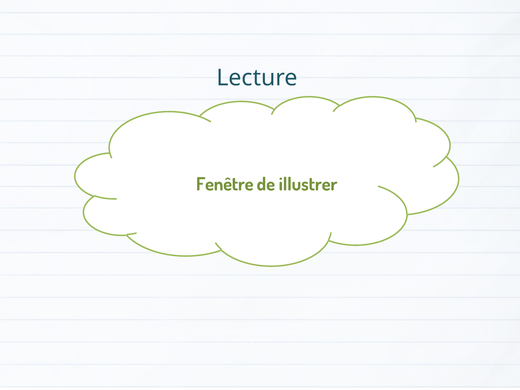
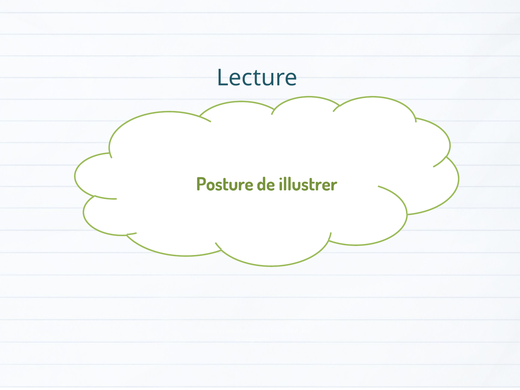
Fenêtre: Fenêtre -> Posture (225, 184)
